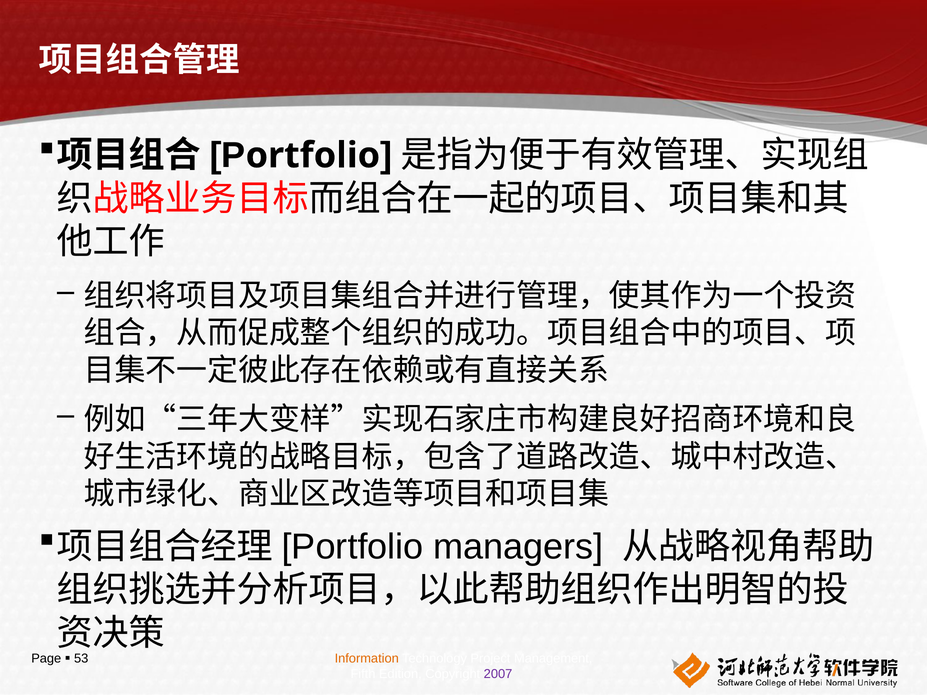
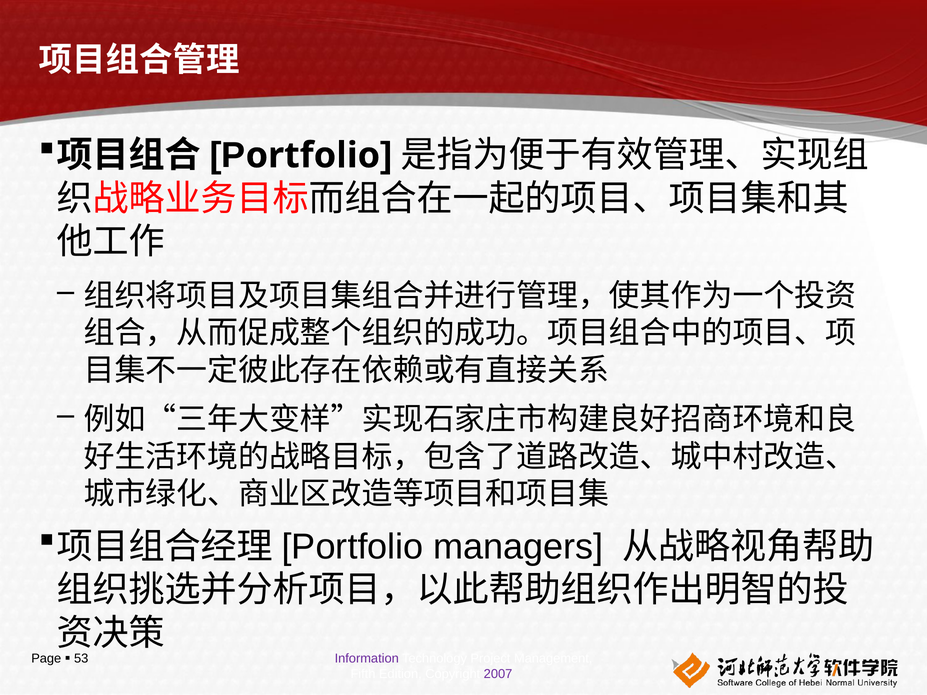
Information colour: orange -> purple (367, 659)
